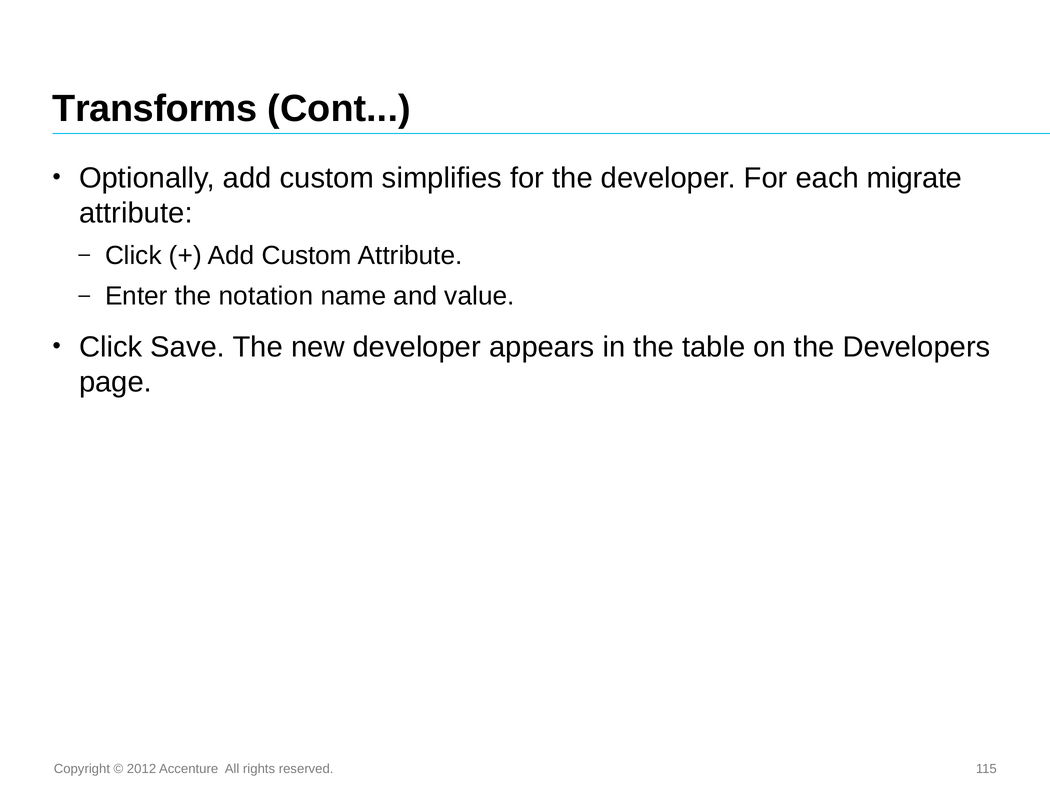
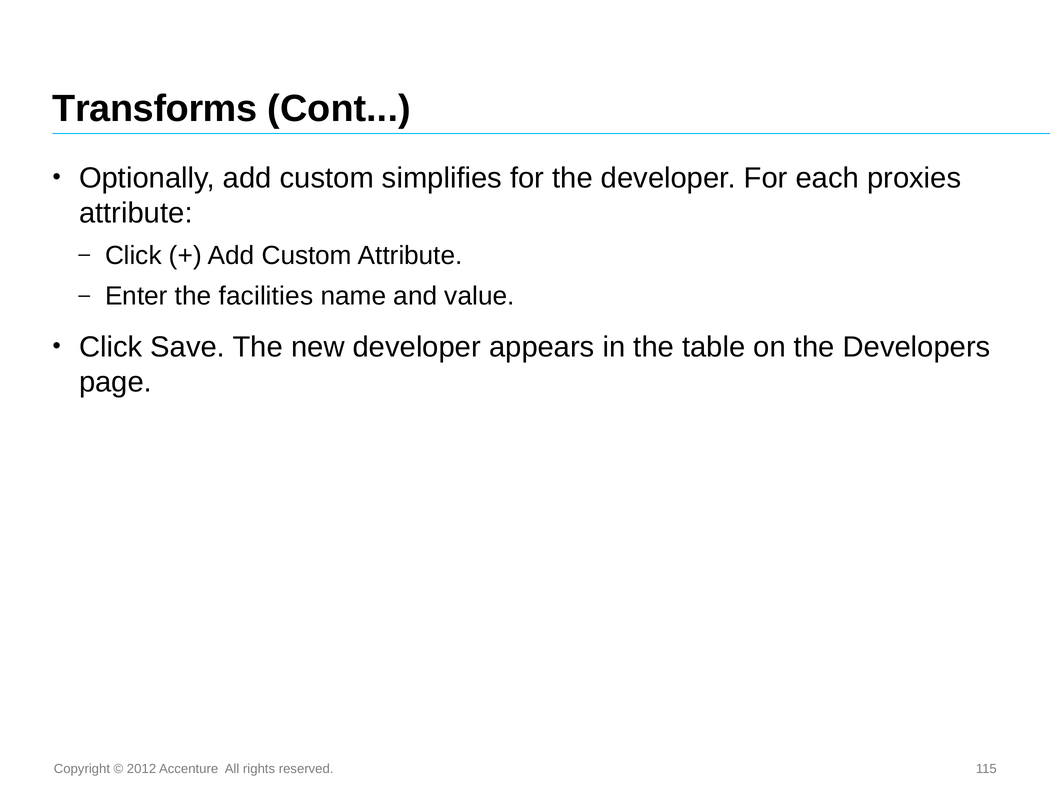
migrate: migrate -> proxies (914, 178)
notation: notation -> facilities (266, 296)
